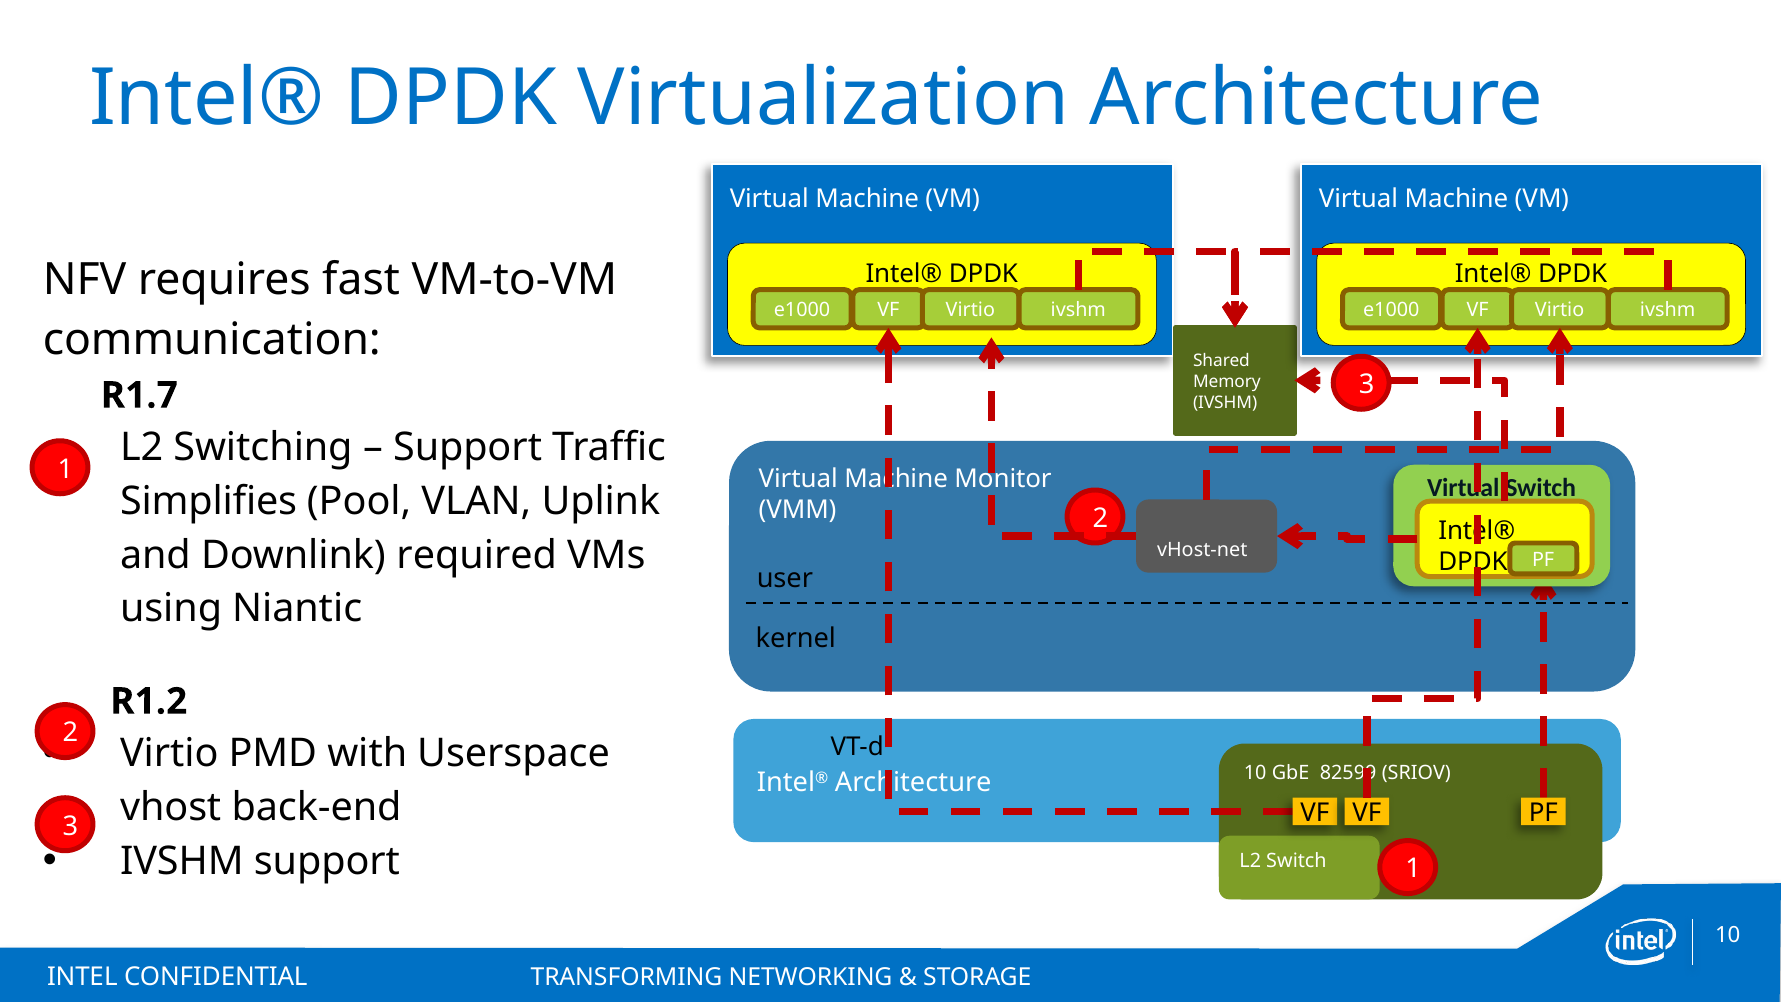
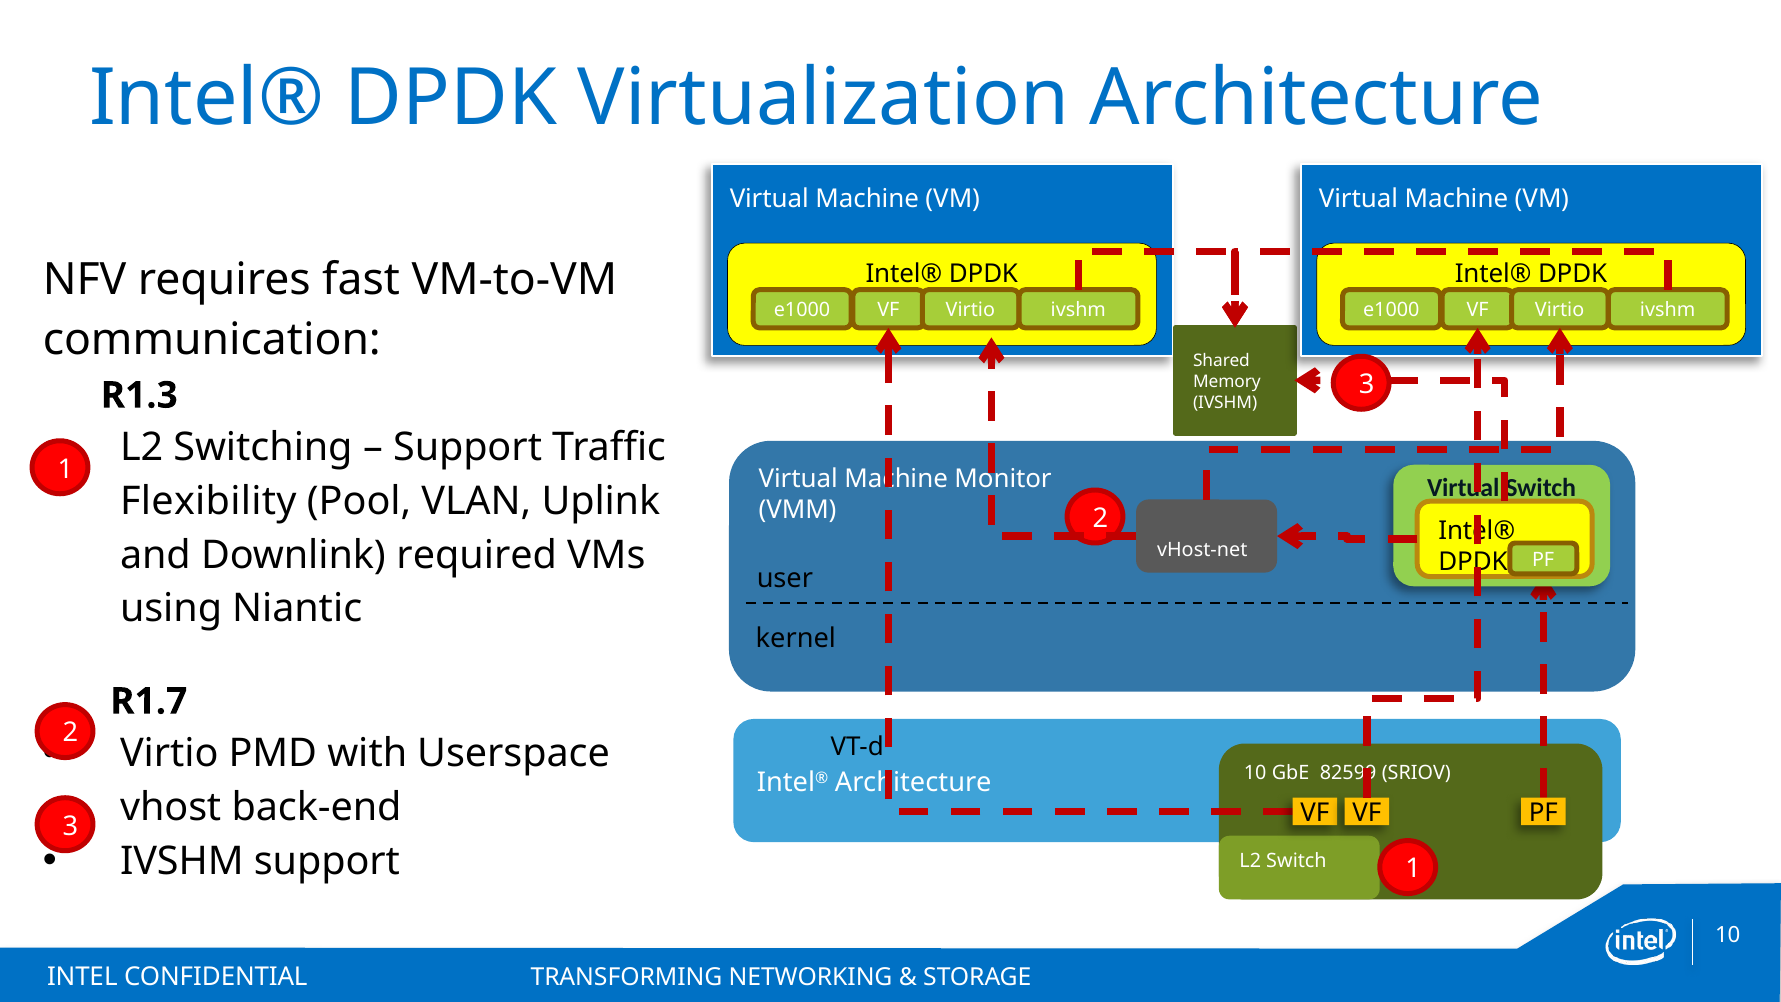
R1.7: R1.7 -> R1.3 (139, 395)
Simplifies: Simplifies -> Flexibility (208, 501)
R1.2: R1.2 -> R1.7 (149, 701)
